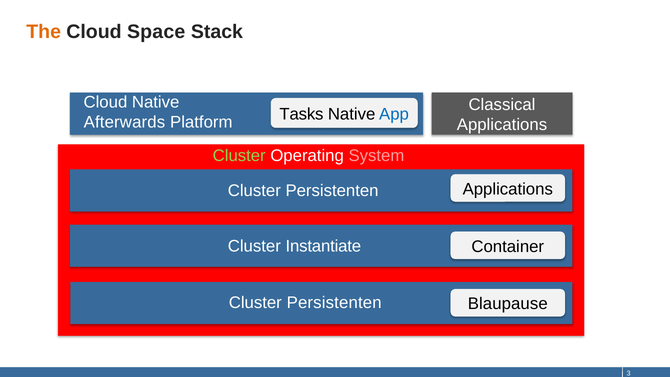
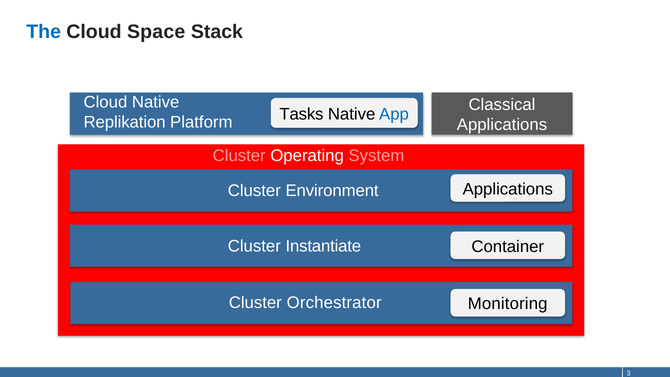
The colour: orange -> blue (44, 32)
Afterwards: Afterwards -> Replikation (125, 122)
Cluster colour: light green -> pink (239, 156)
Persistenten: Persistenten -> Environment (332, 191)
Persistenten: Persistenten -> Orchestrator (334, 303)
Blaupause: Blaupause -> Monitoring (508, 304)
